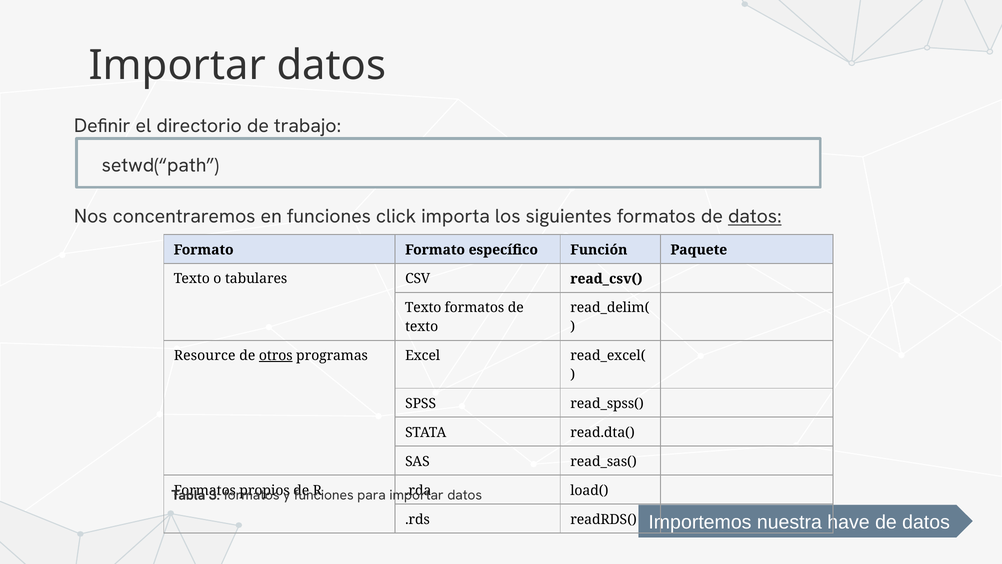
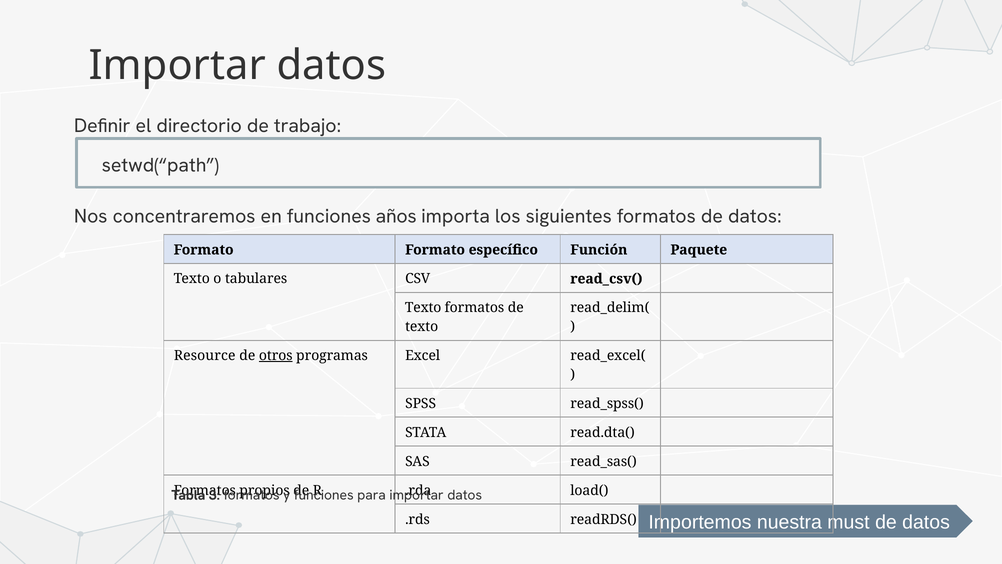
click: click -> años (396, 216)
datos underline: present -> none (755, 216)
have: have -> must (848, 522)
